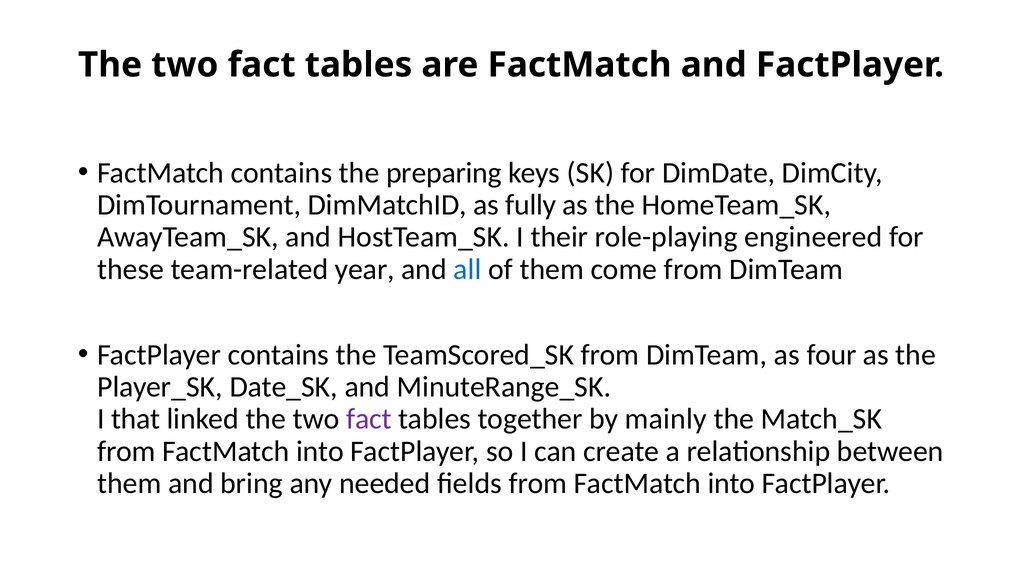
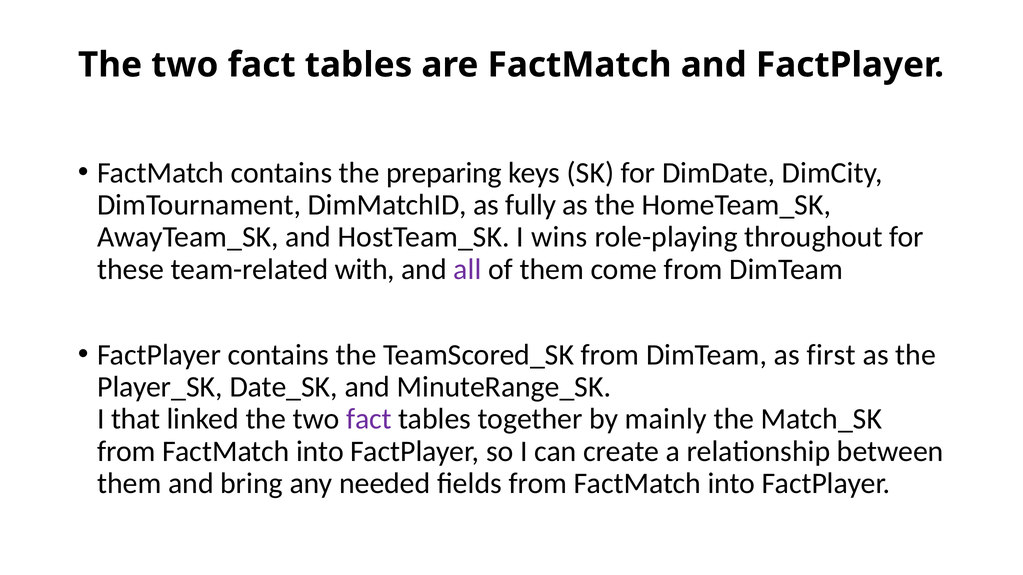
their: their -> wins (559, 237)
engineered: engineered -> throughout (813, 237)
year: year -> with (365, 269)
all colour: blue -> purple (467, 269)
four: four -> first (831, 355)
